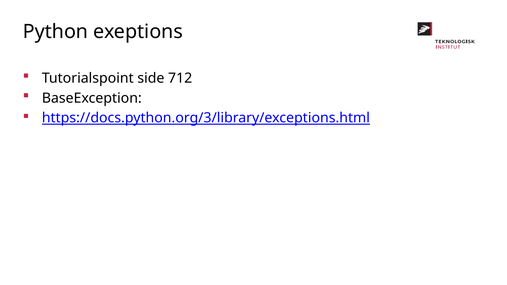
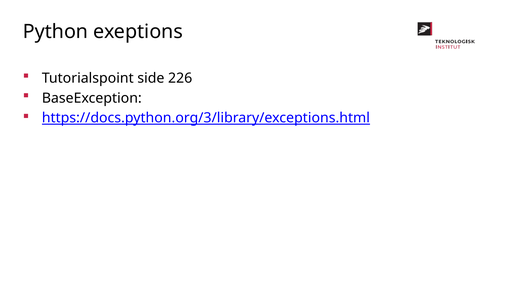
712: 712 -> 226 (180, 78)
